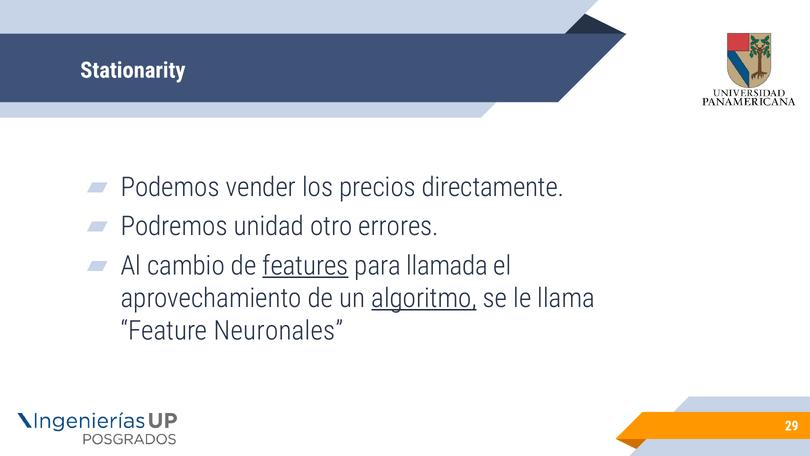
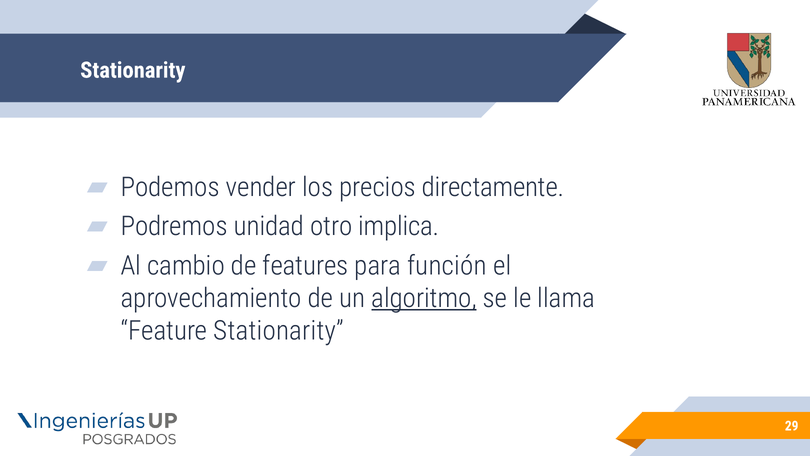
errores: errores -> implica (399, 226)
features underline: present -> none (305, 266)
llamada: llamada -> función (447, 266)
Feature Neuronales: Neuronales -> Stationarity (279, 330)
